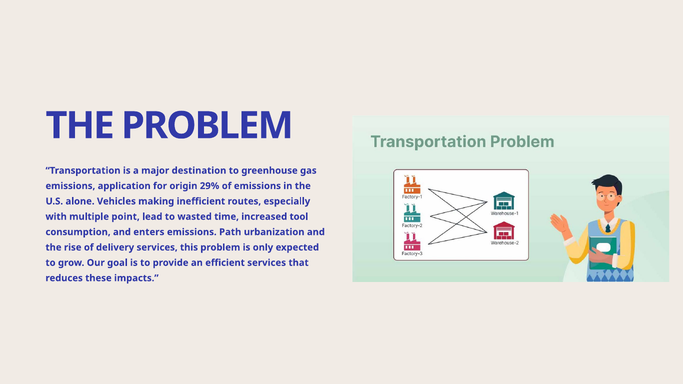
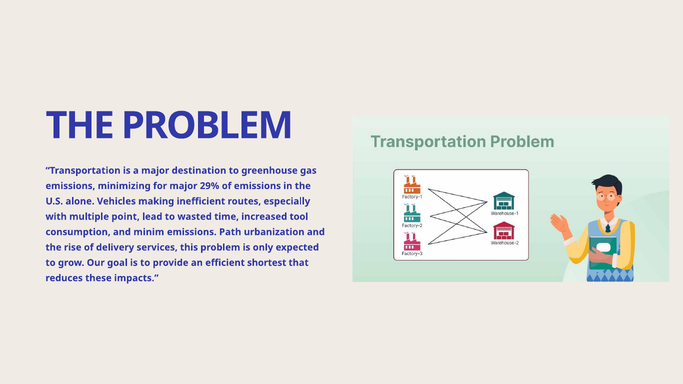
application: application -> minimizing (124, 186)
for origin: origin -> major (183, 186)
enters: enters -> minim (149, 232)
efficient services: services -> shortest (267, 263)
